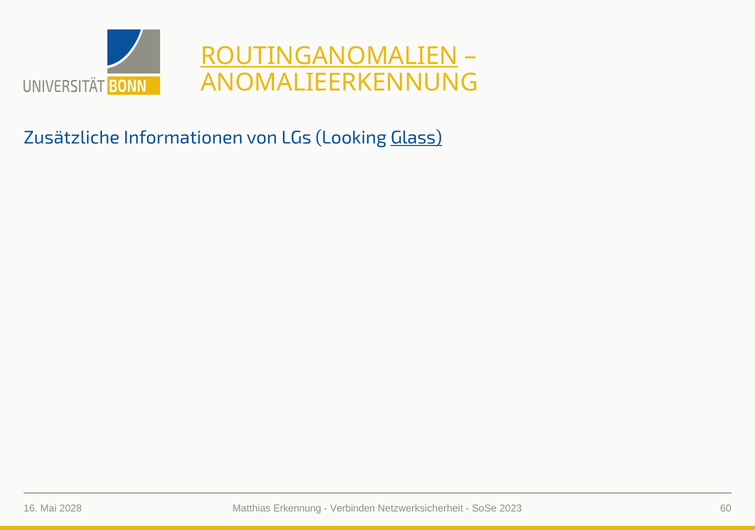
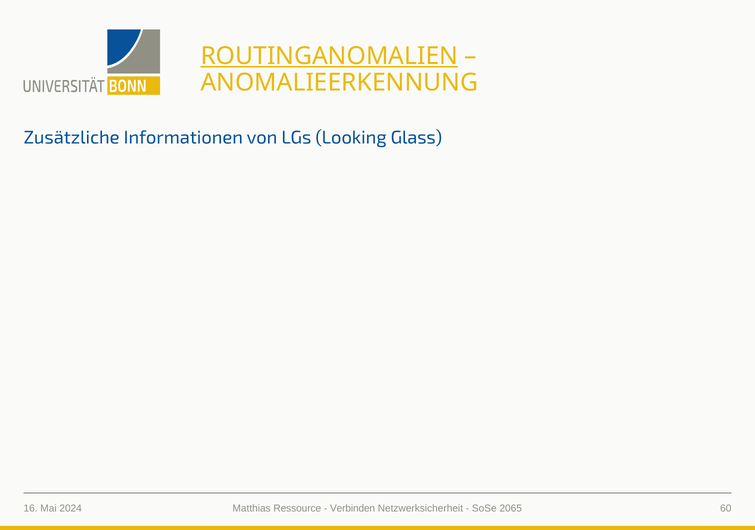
Glass underline: present -> none (416, 137)
2028: 2028 -> 2024 (71, 508)
Erkennung: Erkennung -> Ressource (297, 508)
2023: 2023 -> 2065 (511, 508)
